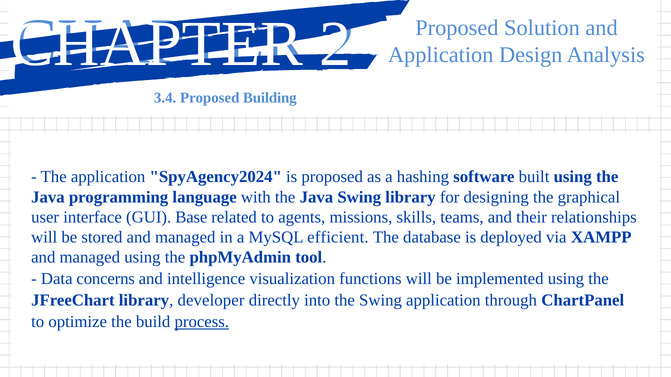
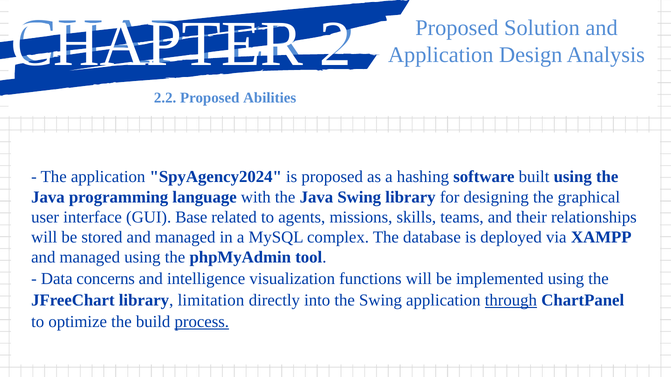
3.4: 3.4 -> 2.2 (165, 98)
Building: Building -> Abilities (270, 98)
efficient: efficient -> complex (338, 238)
developer: developer -> limitation (211, 301)
through underline: none -> present (511, 301)
